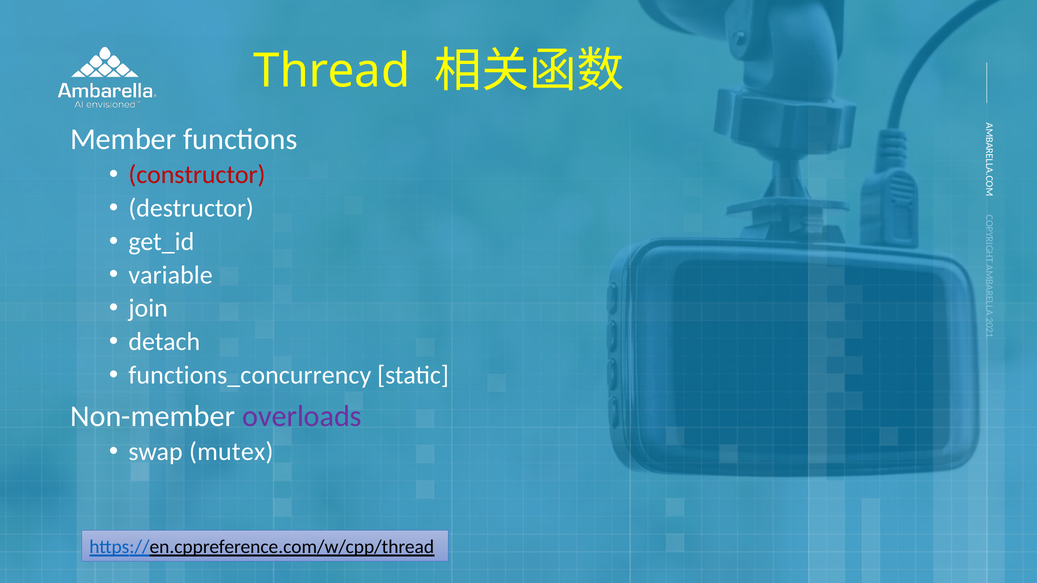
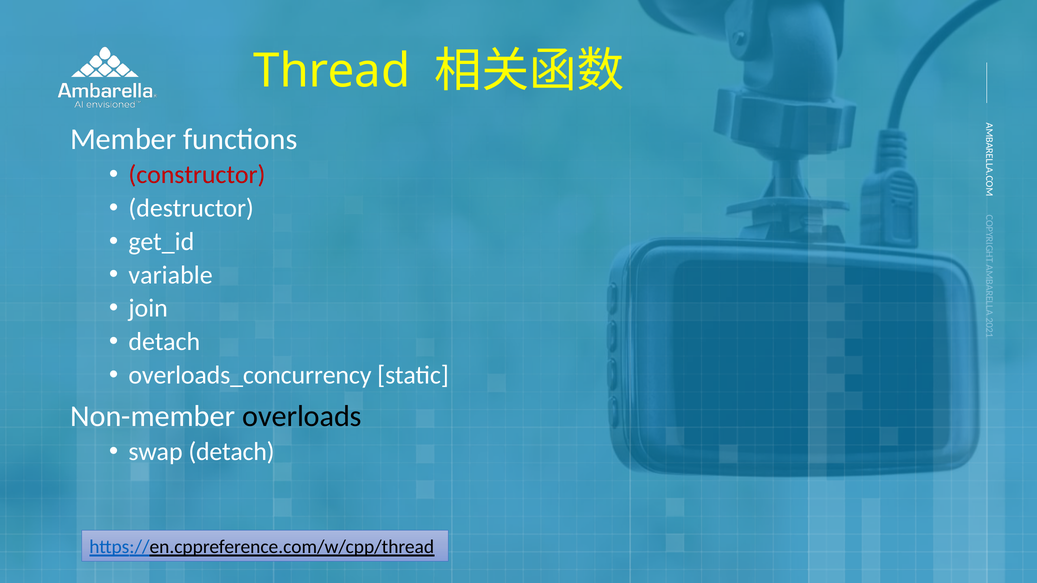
functions_concurrency: functions_concurrency -> overloads_concurrency (250, 375)
overloads colour: purple -> black (302, 416)
swap mutex: mutex -> detach (231, 452)
